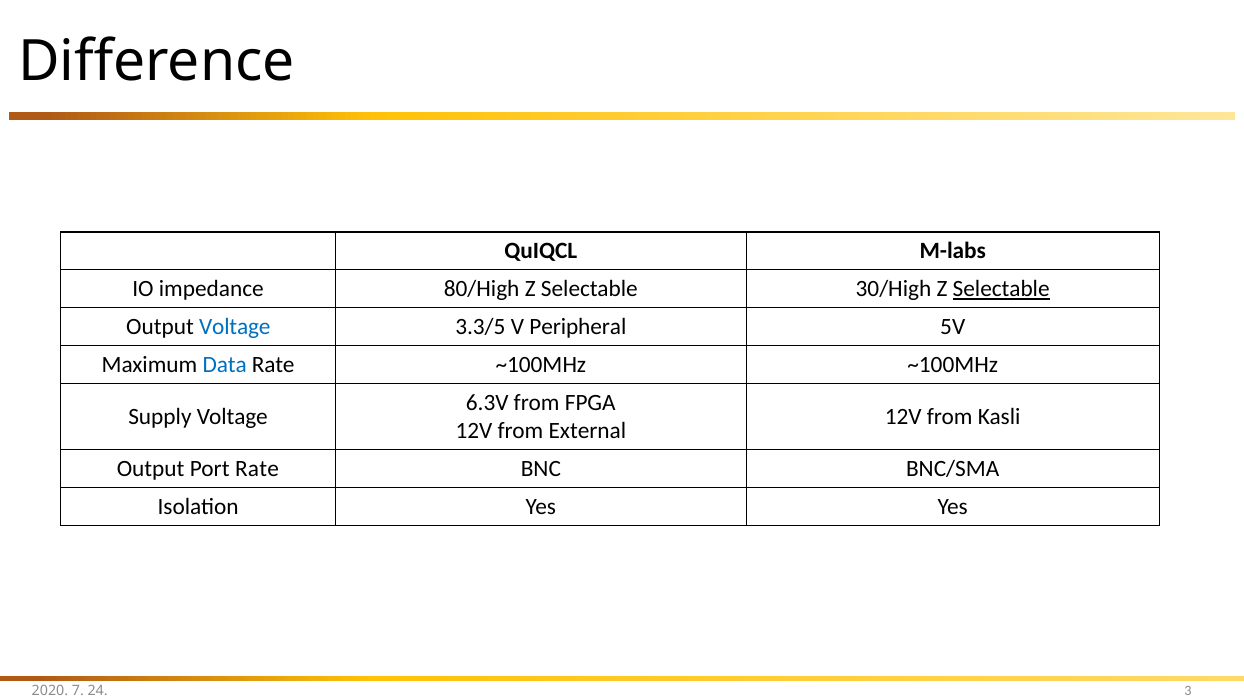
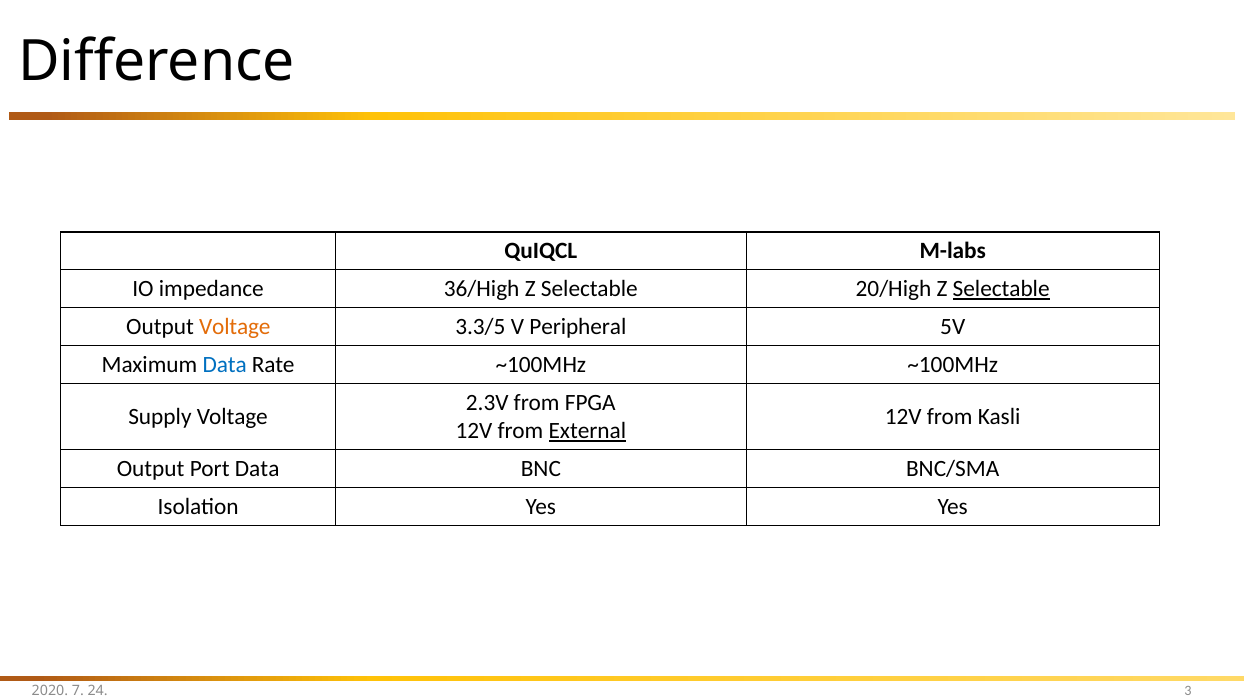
80/High: 80/High -> 36/High (482, 289)
30/High: 30/High -> 20/High (893, 289)
Voltage colour: blue -> orange (235, 327)
6.3V: 6.3V -> 2.3V (487, 402)
External underline: none -> present (587, 431)
Port Rate: Rate -> Data (257, 469)
